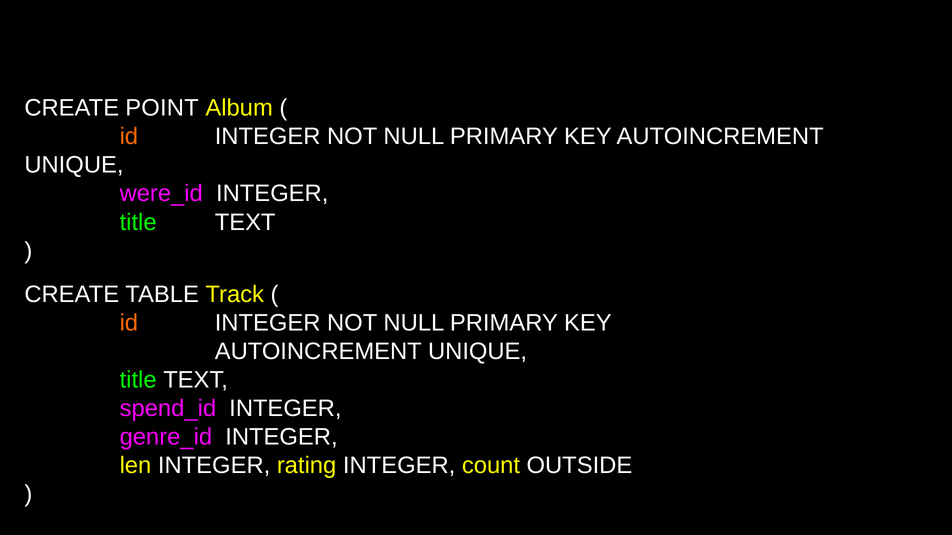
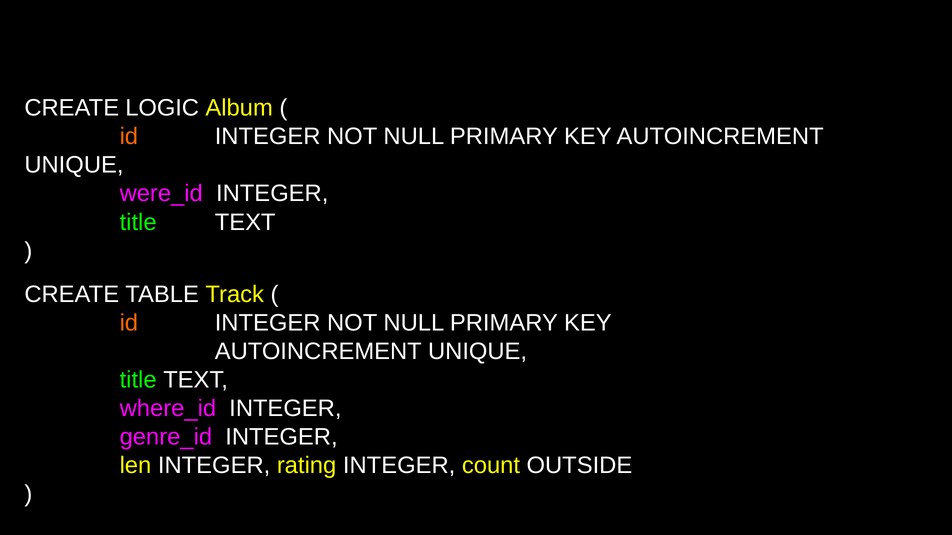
POINT: POINT -> LOGIC (162, 108)
spend_id: spend_id -> where_id (168, 409)
